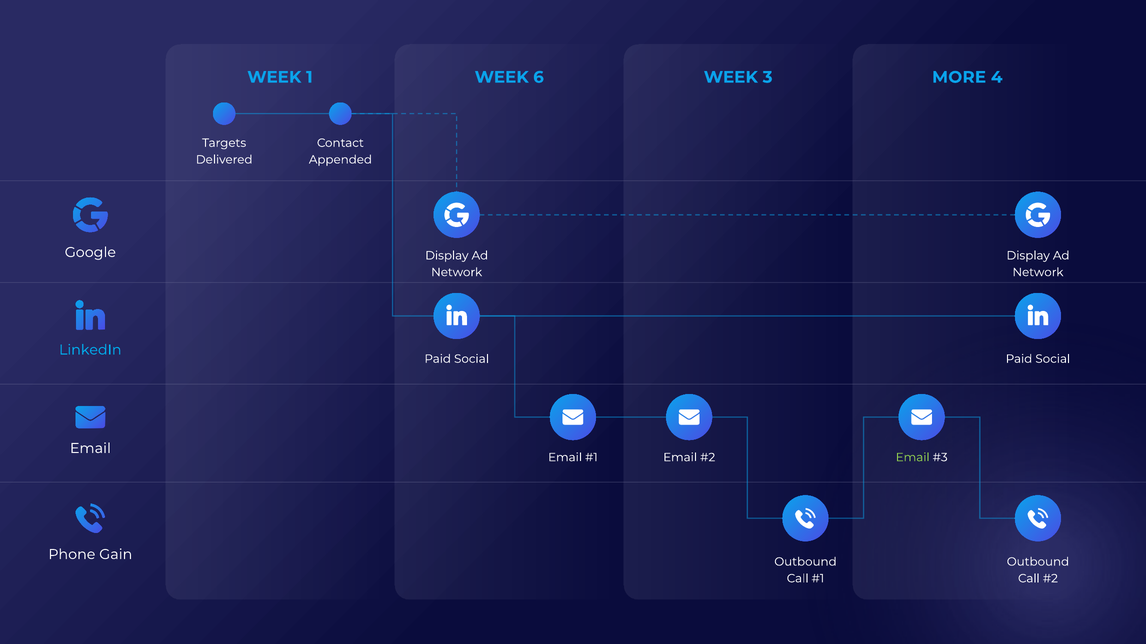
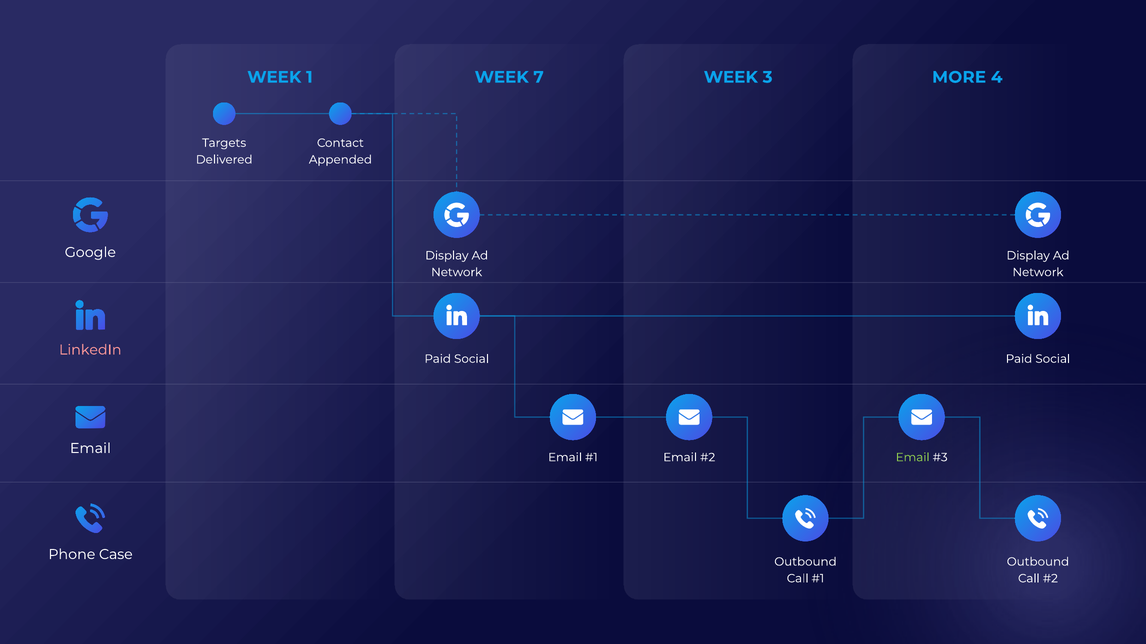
6: 6 -> 7 (539, 77)
LinkedIn colour: light blue -> pink (90, 350)
Gain: Gain -> Case (116, 555)
